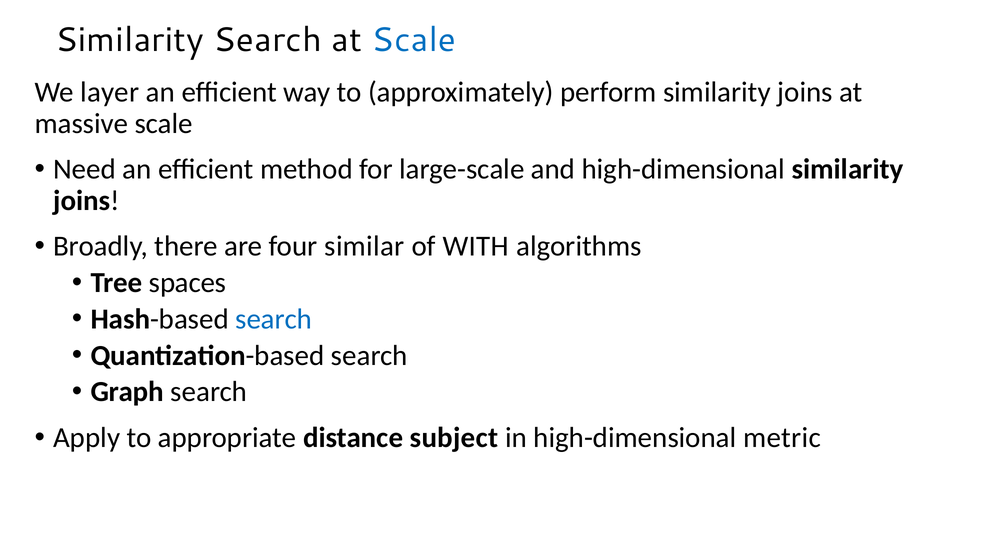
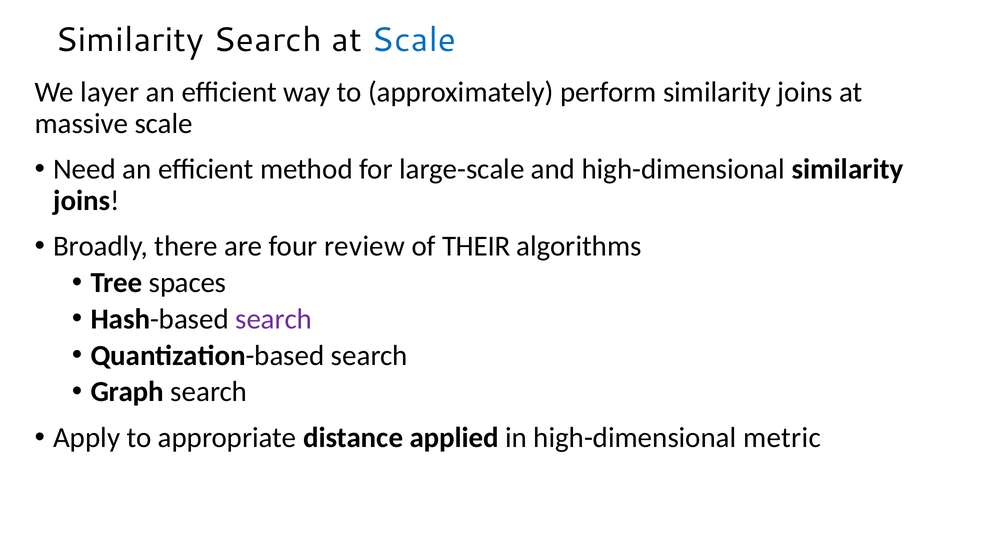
similar: similar -> review (364, 246)
WITH: WITH -> THEIR (476, 246)
search colour: blue -> purple (274, 319)
subject: subject -> applied (454, 438)
